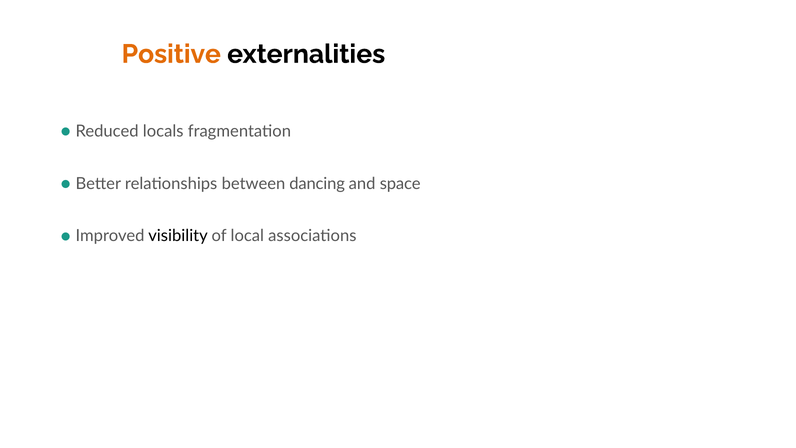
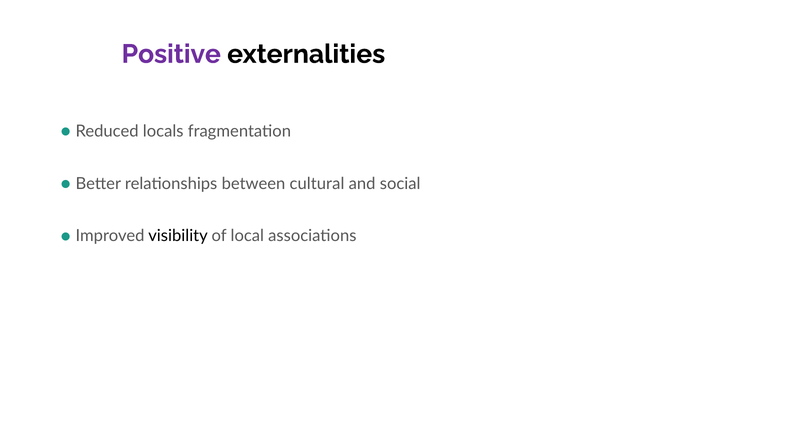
Positive colour: orange -> purple (171, 54)
dancing: dancing -> cultural (317, 183)
space: space -> social (400, 183)
